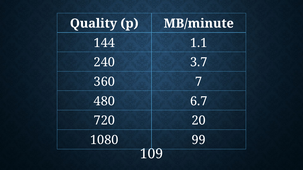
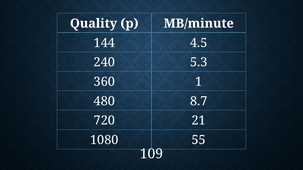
1.1: 1.1 -> 4.5 (199, 43)
3.7: 3.7 -> 5.3 (199, 62)
7: 7 -> 1 (199, 82)
6.7: 6.7 -> 8.7 (199, 101)
20: 20 -> 21 (199, 121)
99: 99 -> 55 (199, 140)
